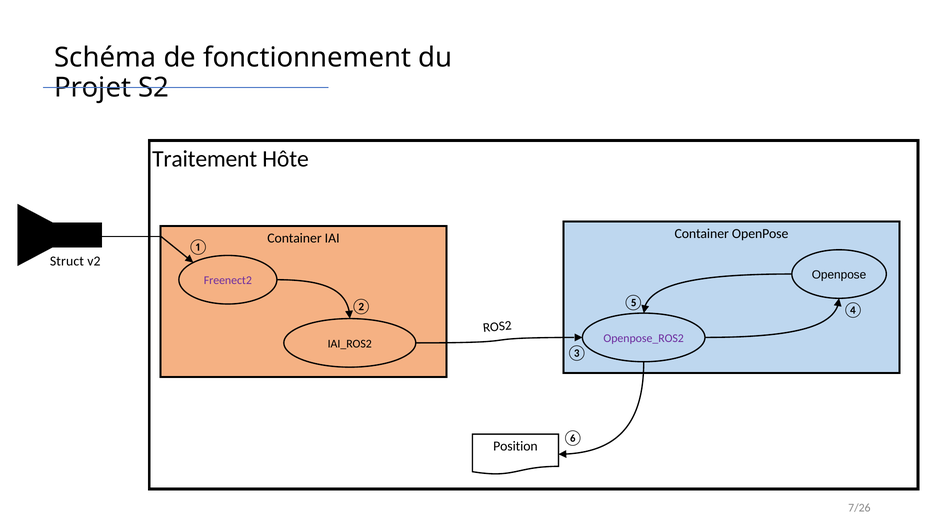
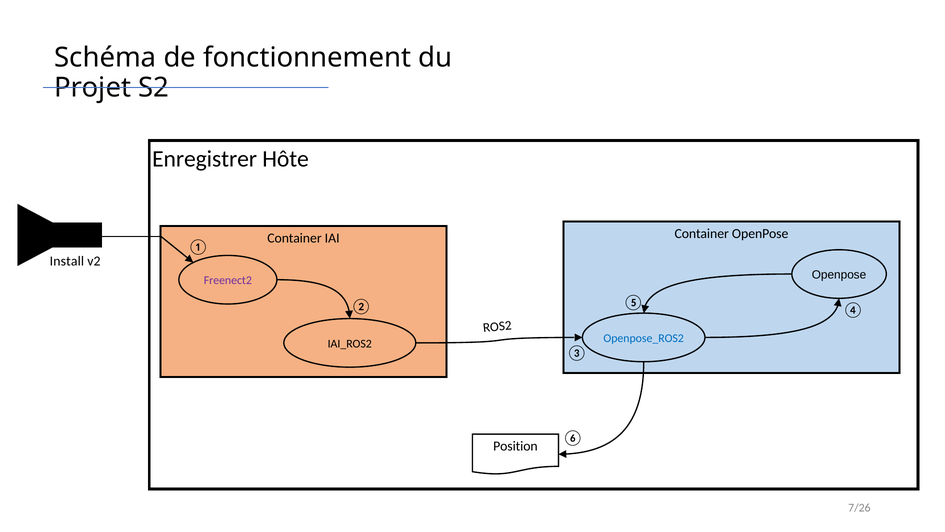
Traitement: Traitement -> Enregistrer (205, 159)
Struct: Struct -> Install (67, 261)
Openpose_ROS2 colour: purple -> blue (644, 338)
